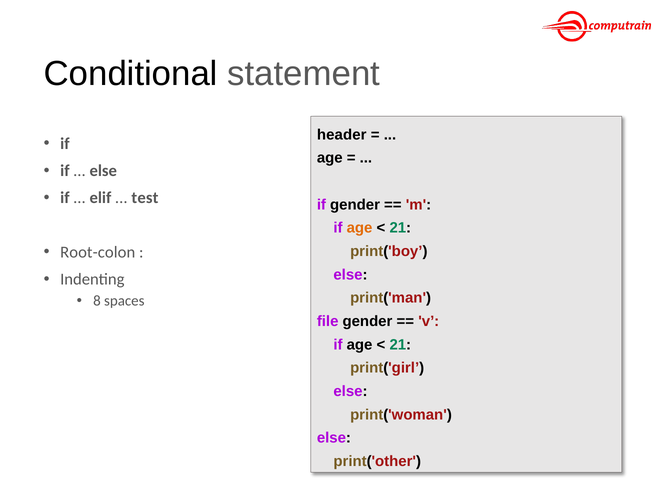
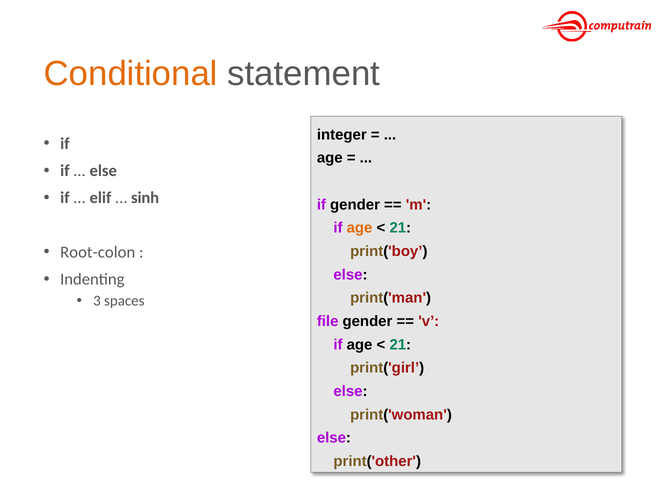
Conditional colour: black -> orange (131, 74)
header: header -> integer (342, 135)
test: test -> sinh (145, 198)
8: 8 -> 3 (97, 301)
